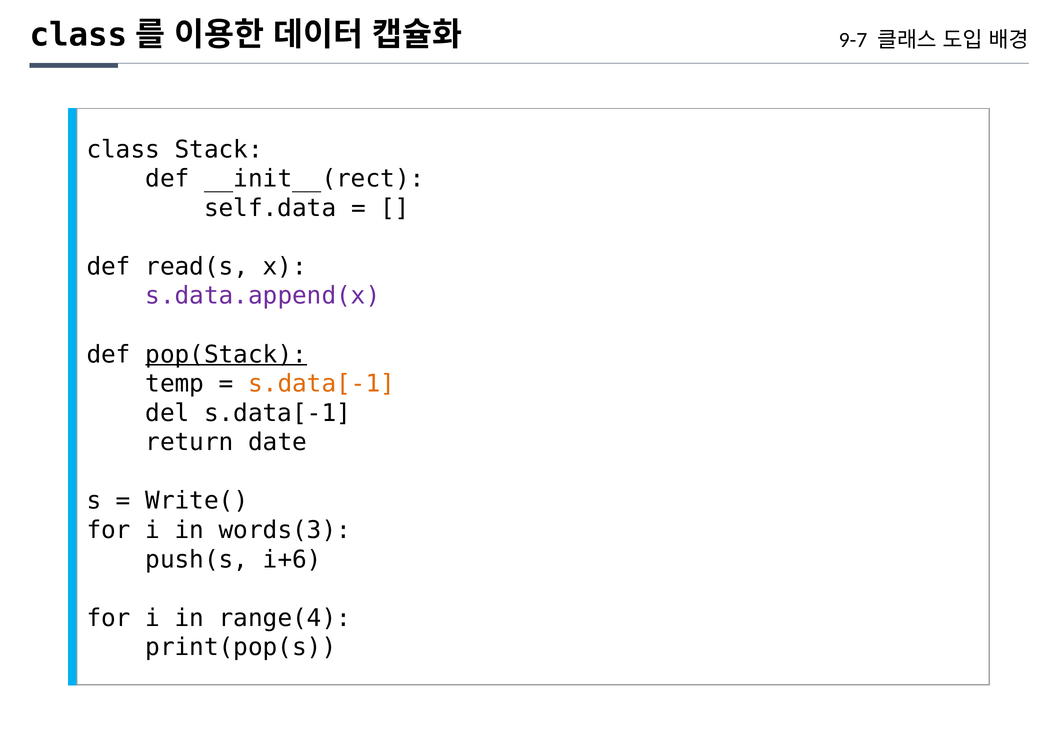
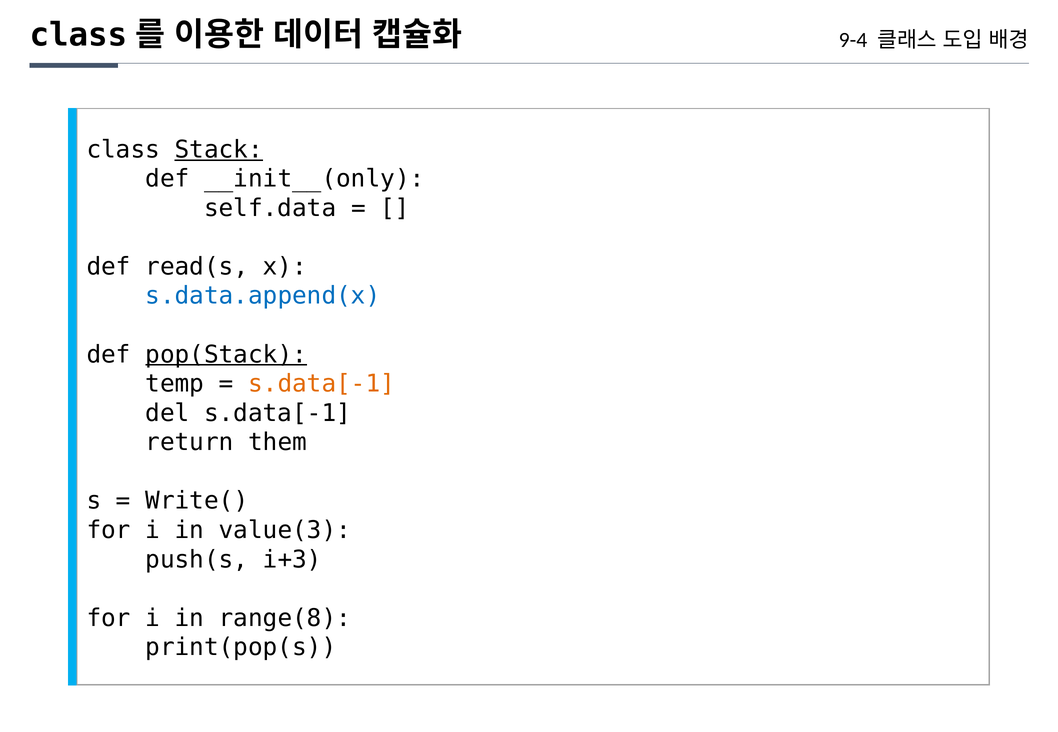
9-7: 9-7 -> 9-4 (853, 40)
Stack underline: none -> present (219, 150)
__init__(rect: __init__(rect -> __init__(only (314, 179)
s.data.append(x colour: purple -> blue (263, 296)
date: date -> them (278, 443)
words(3: words(3 -> value(3 (285, 530)
i+6: i+6 -> i+3 (292, 560)
range(4: range(4 -> range(8 (285, 618)
